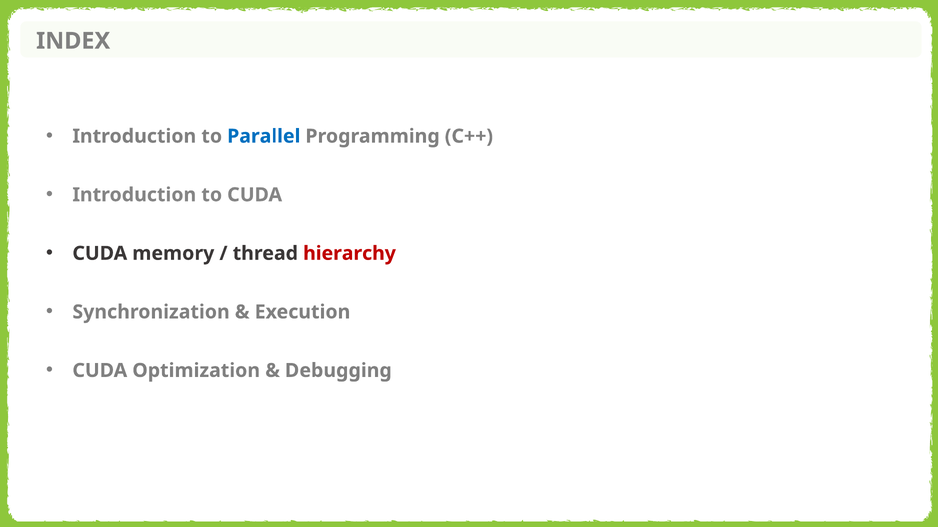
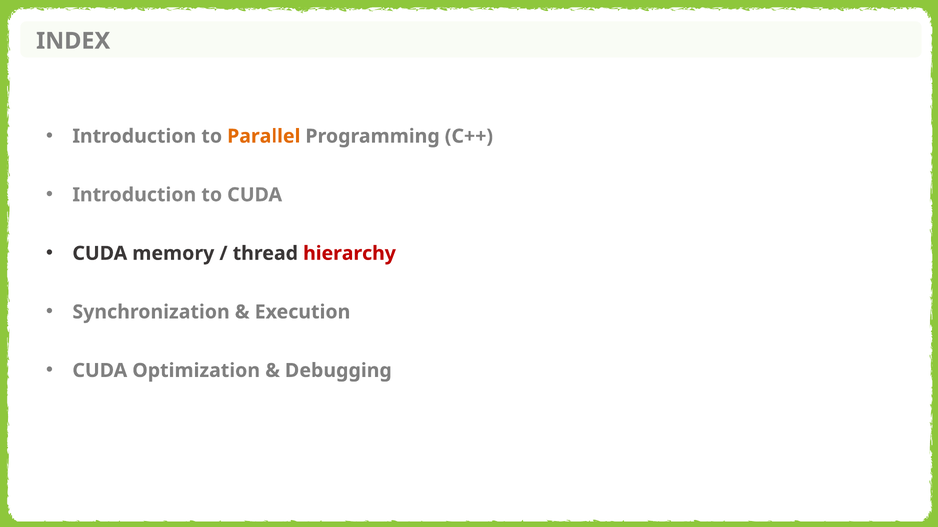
Parallel colour: blue -> orange (264, 136)
